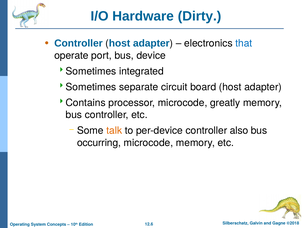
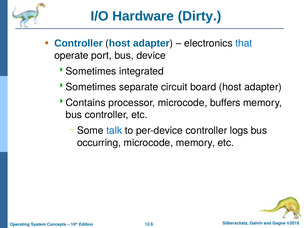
greatly: greatly -> buffers (225, 103)
talk colour: orange -> blue (114, 131)
also: also -> logs (239, 131)
